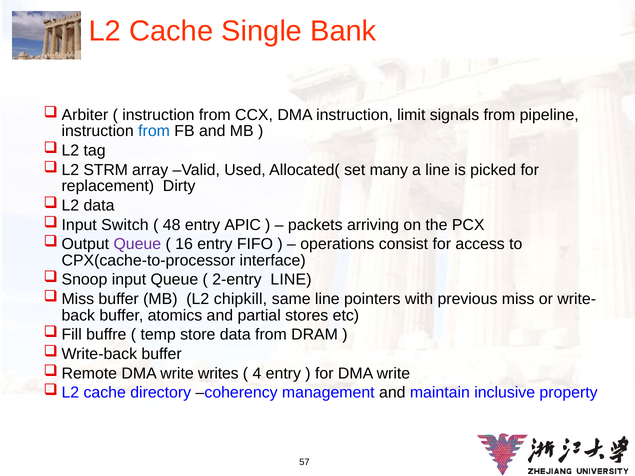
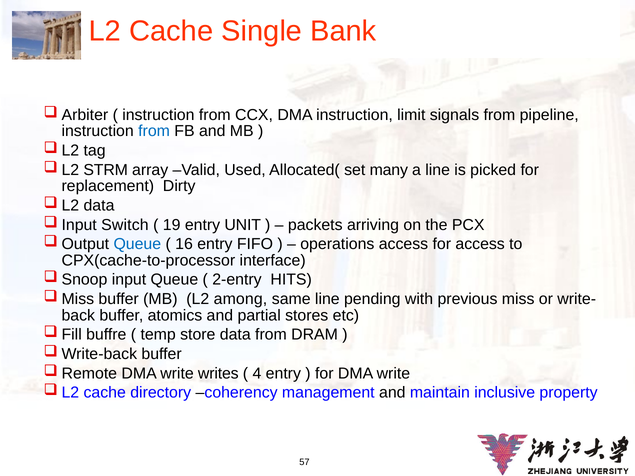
48: 48 -> 19 (172, 225)
APIC: APIC -> UNIT (243, 225)
Queue colour: purple -> blue (137, 244)
operations consist: consist -> access (403, 244)
2-entry LINE: LINE -> HITS (291, 280)
chipkill: chipkill -> among (240, 299)
pointers: pointers -> pending (372, 299)
